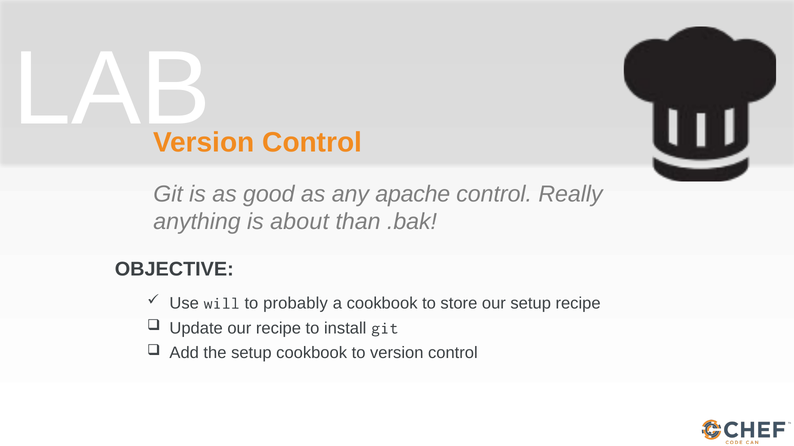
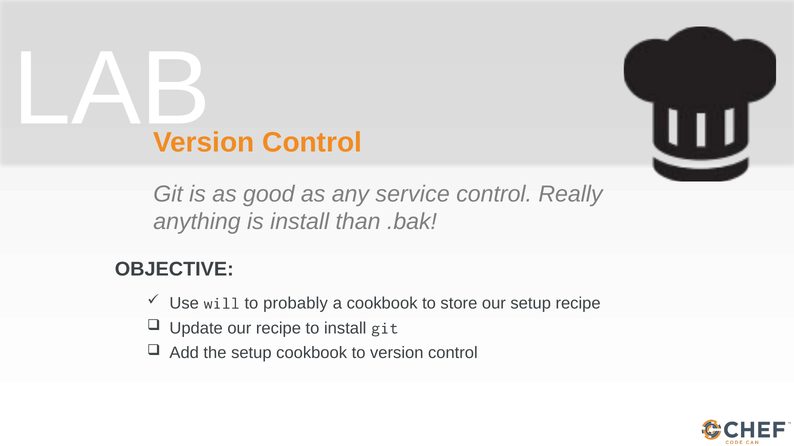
apache: apache -> service (413, 194)
is about: about -> install (300, 222)
